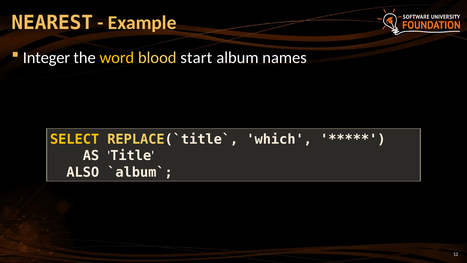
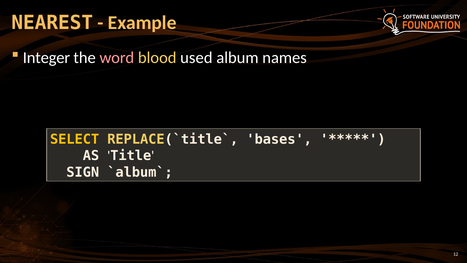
word colour: yellow -> pink (117, 58)
start: start -> used (196, 58)
which: which -> bases (279, 139)
ALSO: ALSO -> SIGN (83, 172)
